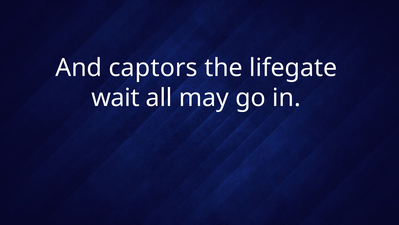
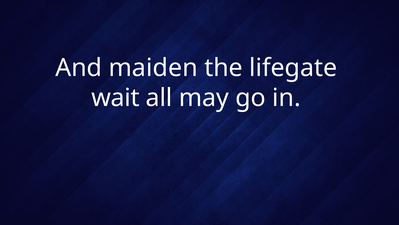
captors: captors -> maiden (153, 68)
